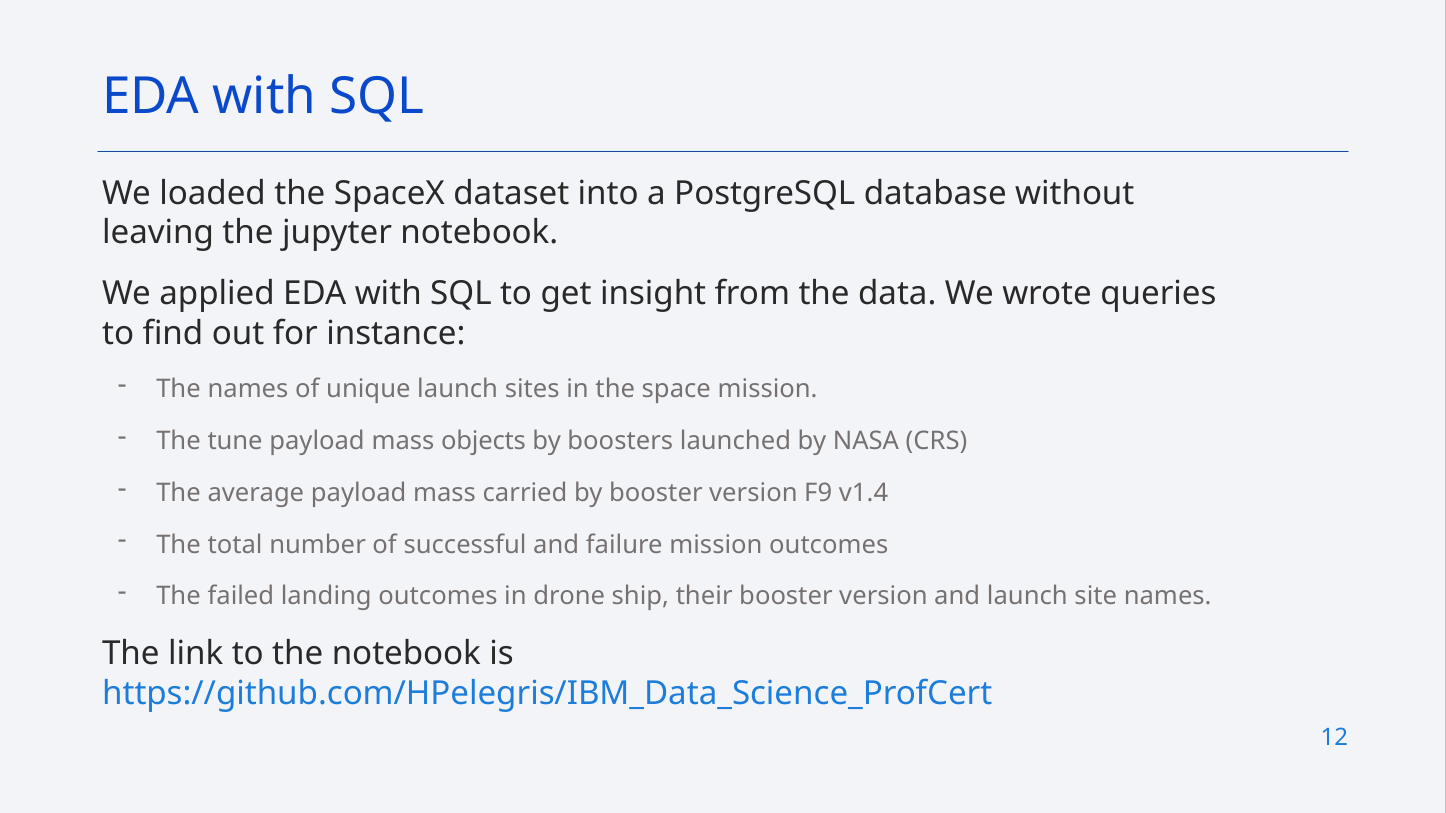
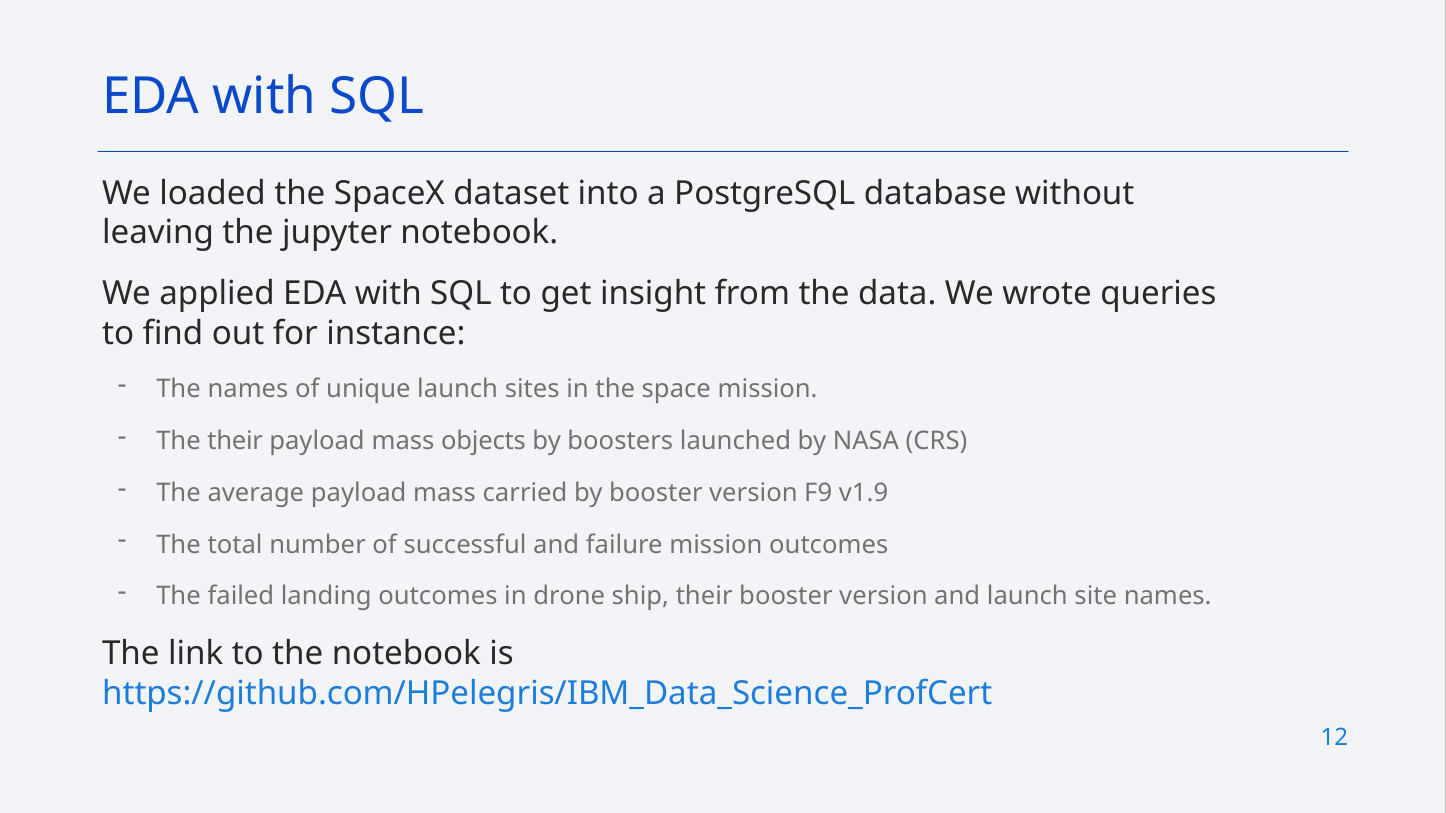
The tune: tune -> their (235, 441)
v1.4: v1.4 -> v1.9 (864, 493)
